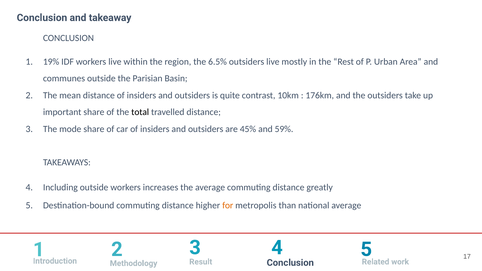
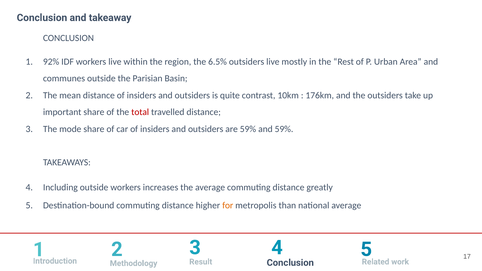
19%: 19% -> 92% (51, 62)
total colour: black -> red (140, 112)
are 45%: 45% -> 59% (248, 129)
